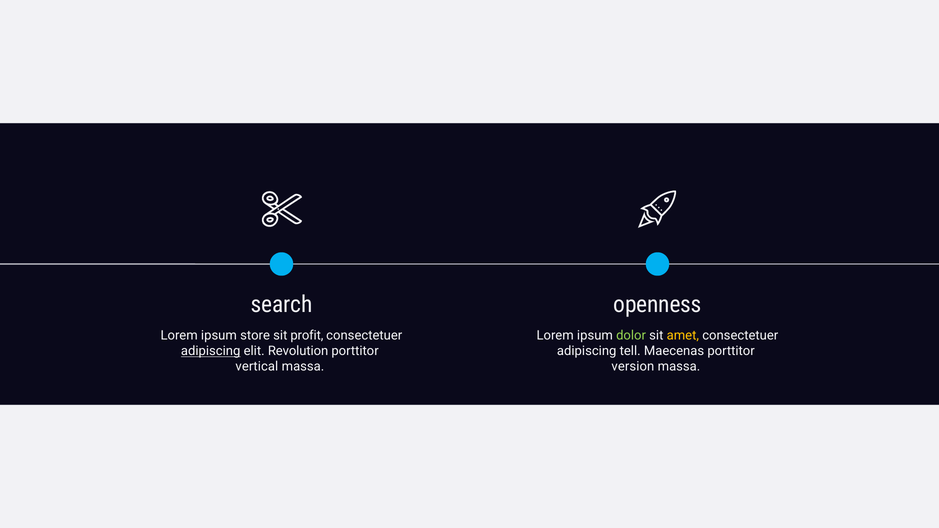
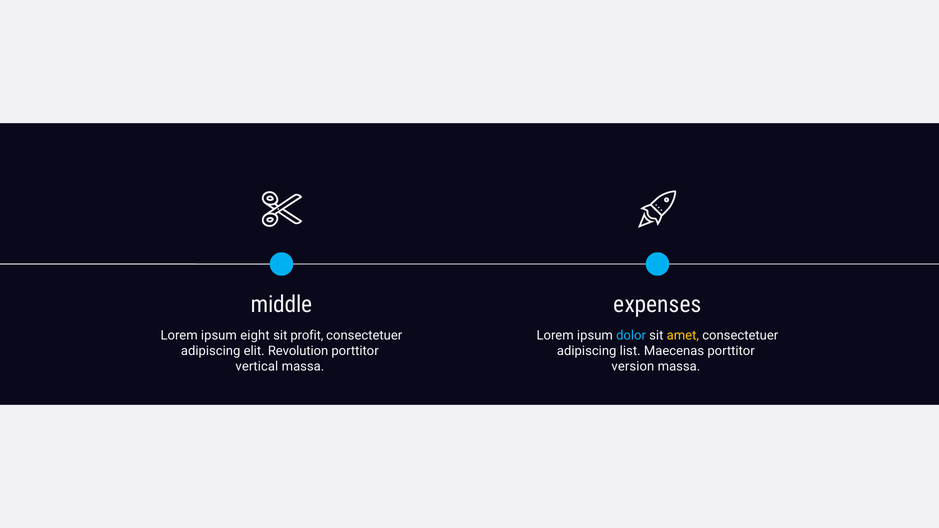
search: search -> middle (282, 305)
openness: openness -> expenses (657, 305)
store: store -> eight (255, 336)
dolor colour: light green -> light blue (631, 336)
adipiscing underline: present -> none (211, 351)
tell: tell -> list (630, 351)
